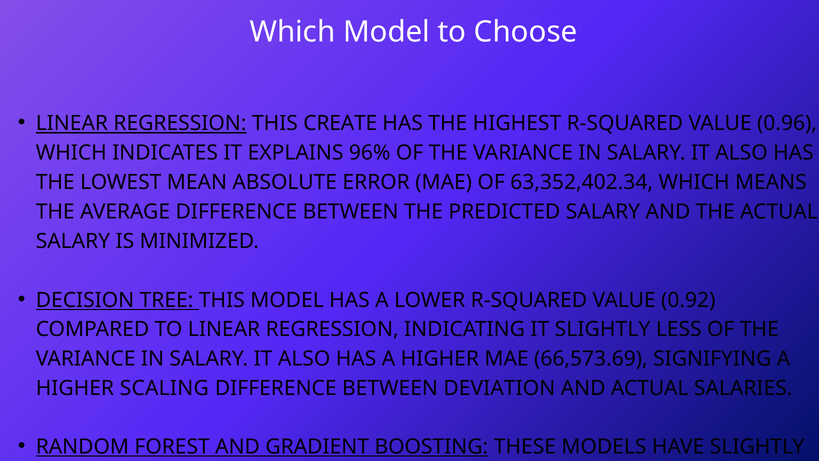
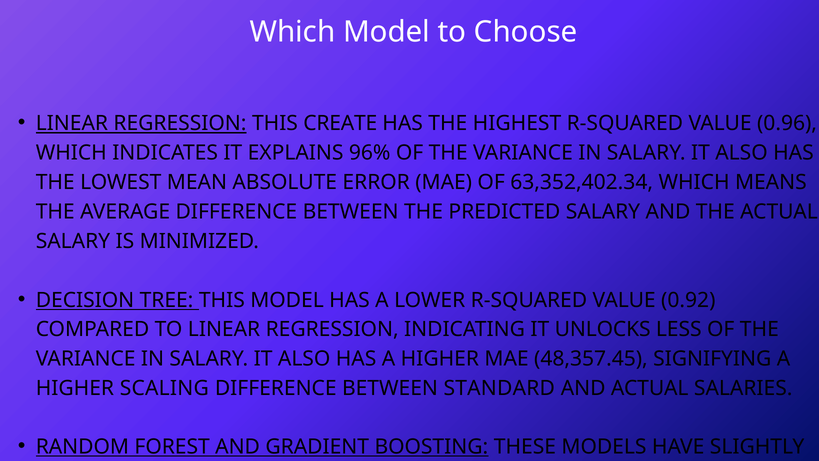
IT SLIGHTLY: SLIGHTLY -> UNLOCKS (603, 329)
66,573.69: 66,573.69 -> 48,357.45 (591, 359)
DEVIATION: DEVIATION -> STANDARD (499, 388)
